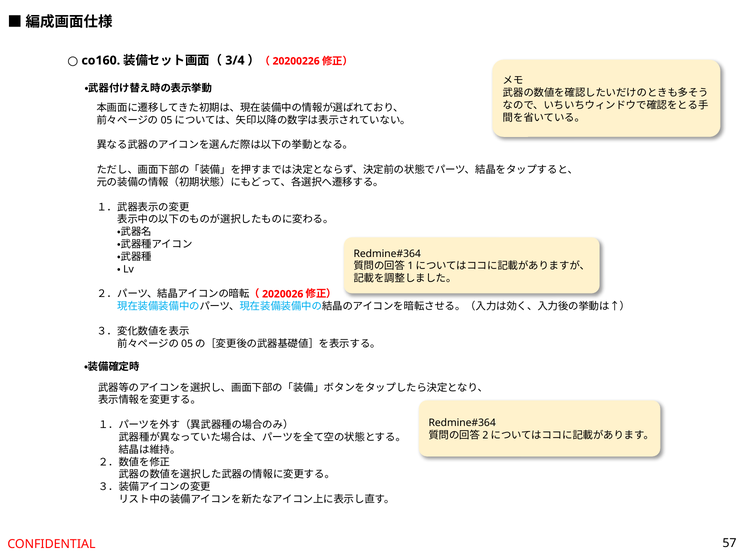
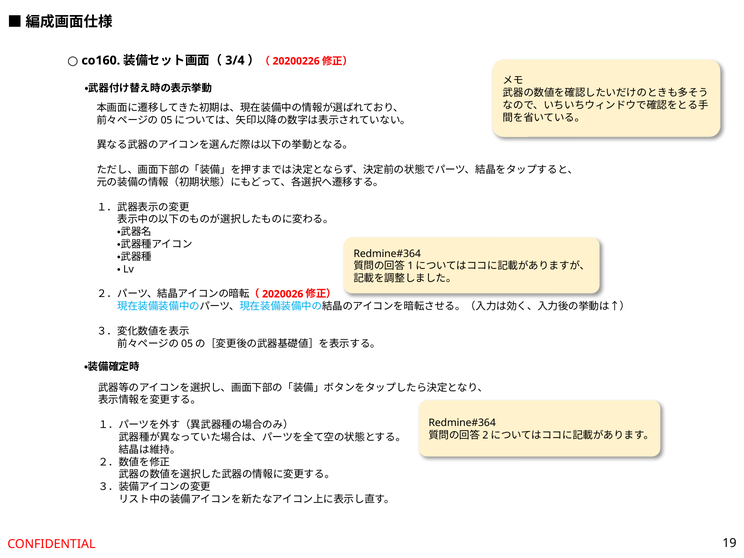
57: 57 -> 19 (729, 543)
